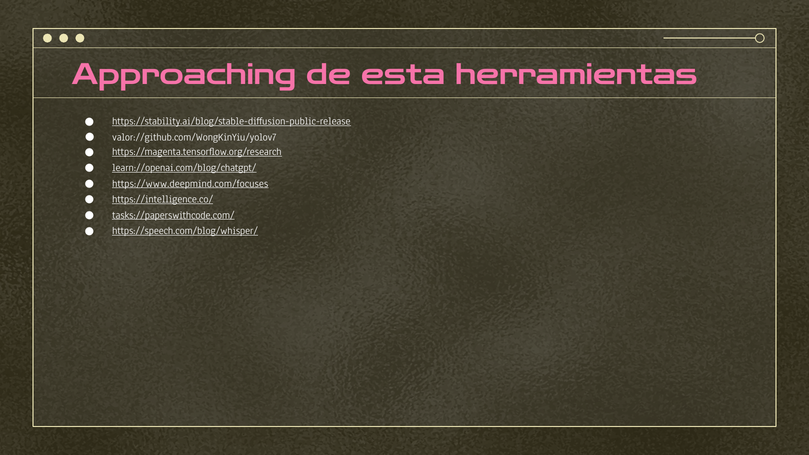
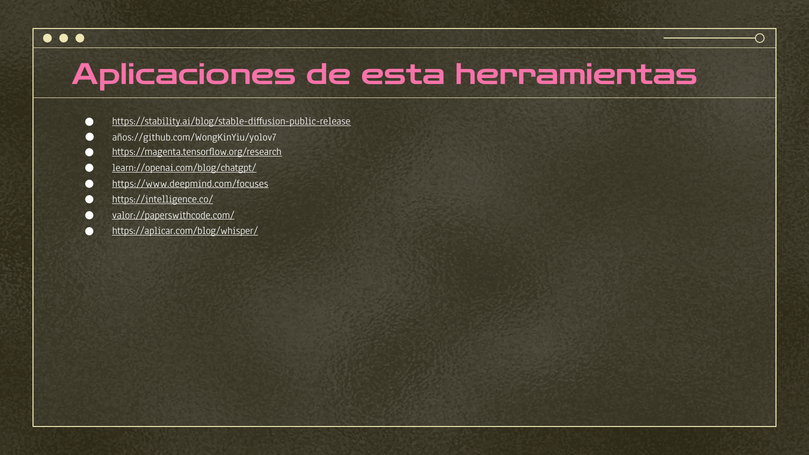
Approaching: Approaching -> Aplicaciones (184, 75)
valor://github.com/WongKinYiu/yolov7: valor://github.com/WongKinYiu/yolov7 -> años://github.com/WongKinYiu/yolov7 (194, 137)
tasks://paperswithcode.com/: tasks://paperswithcode.com/ -> valor://paperswithcode.com/ (173, 215)
https://speech.com/blog/whisper/: https://speech.com/blog/whisper/ -> https://aplicar.com/blog/whisper/ (185, 231)
